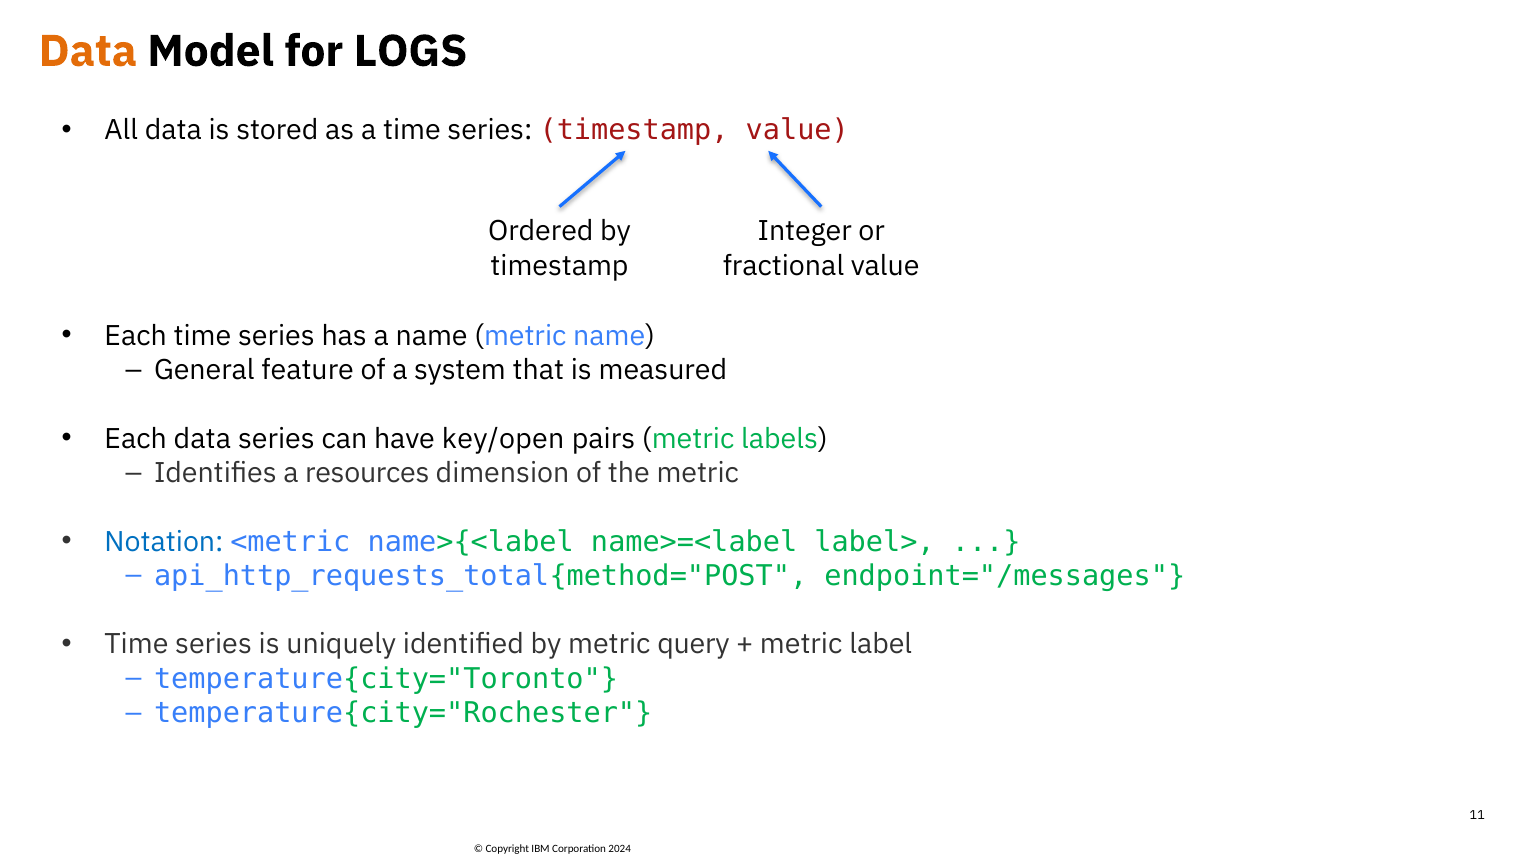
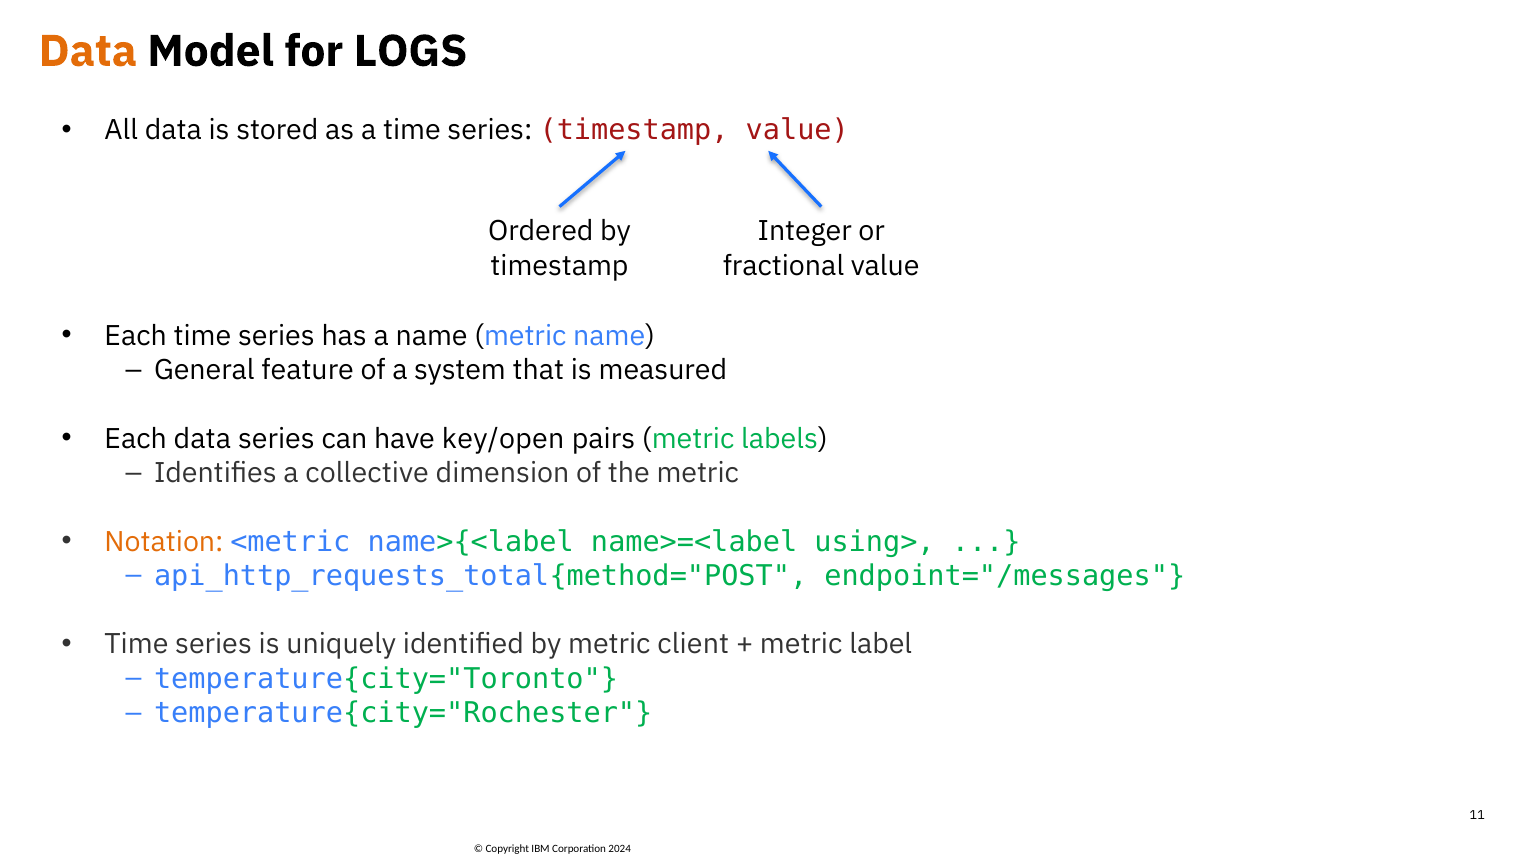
resources: resources -> collective (367, 473)
Notation colour: blue -> orange (164, 542)
label>: label> -> using> (874, 542)
query: query -> client (693, 644)
